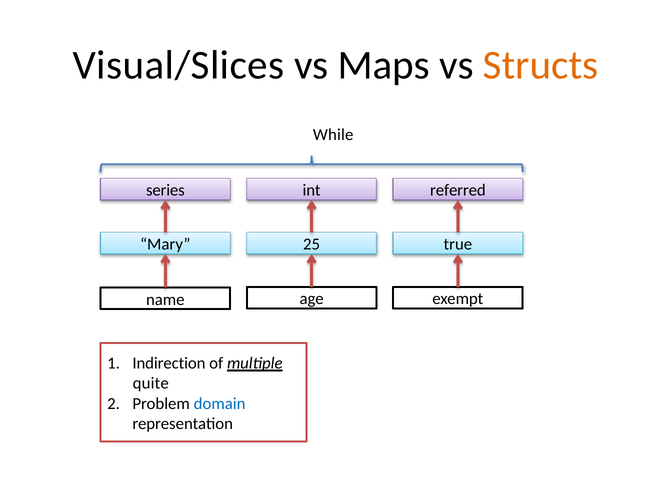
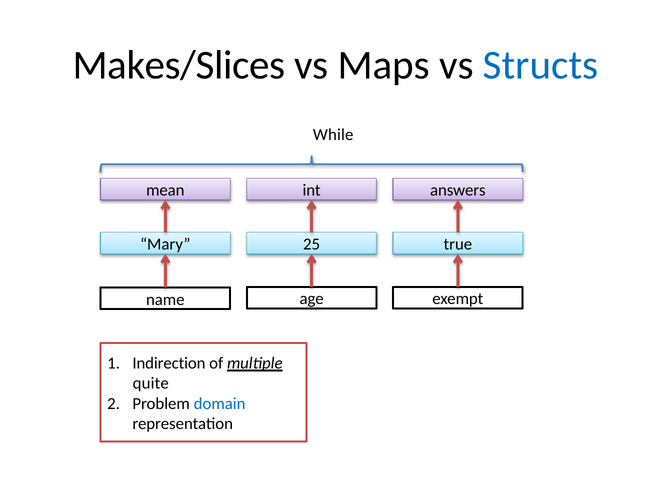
Visual/Slices: Visual/Slices -> Makes/Slices (179, 65)
Structs colour: orange -> blue (541, 65)
series: series -> mean (165, 190)
referred: referred -> answers (458, 190)
